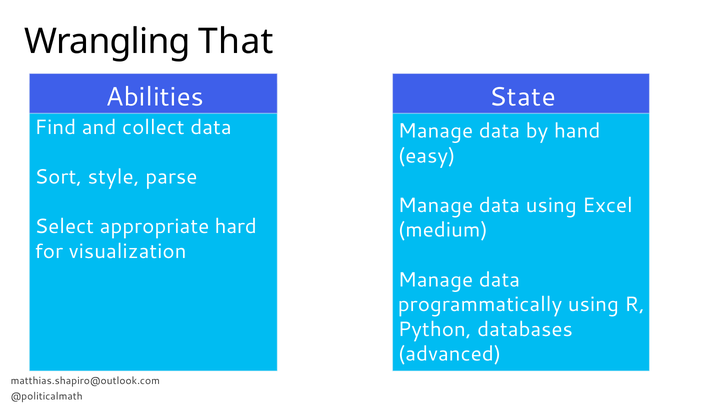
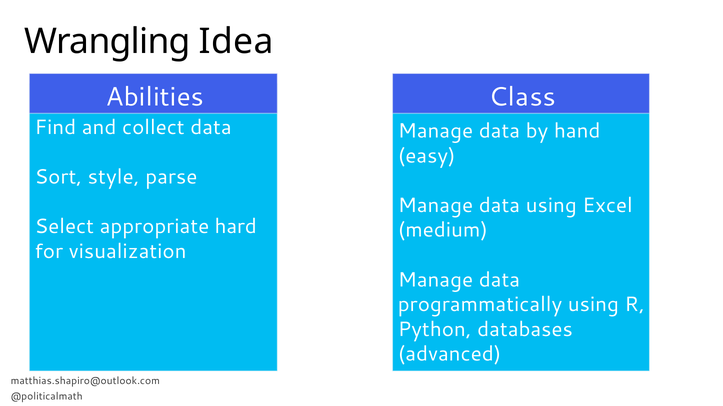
That: That -> Idea (236, 41)
State: State -> Class (522, 97)
